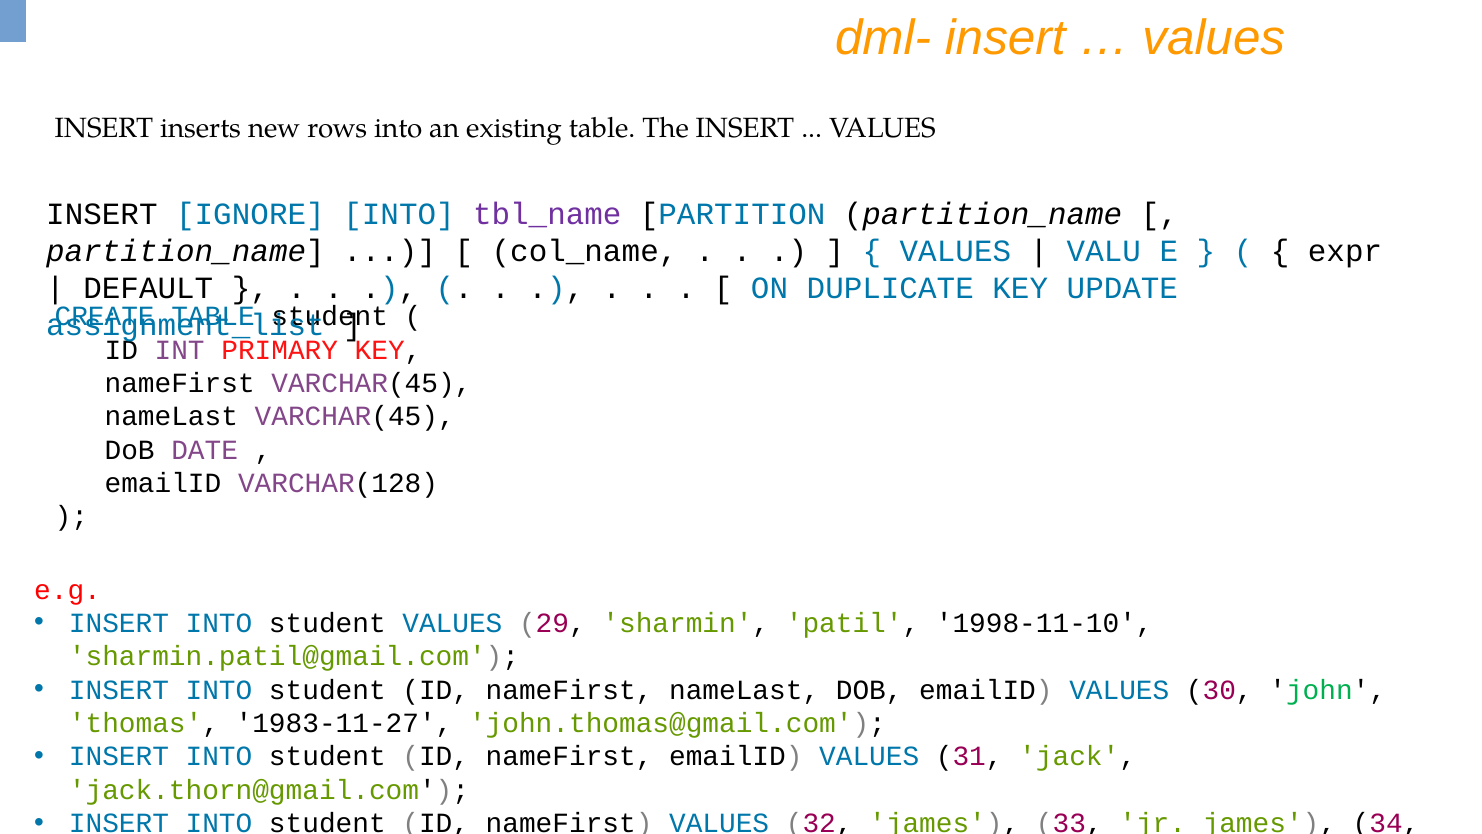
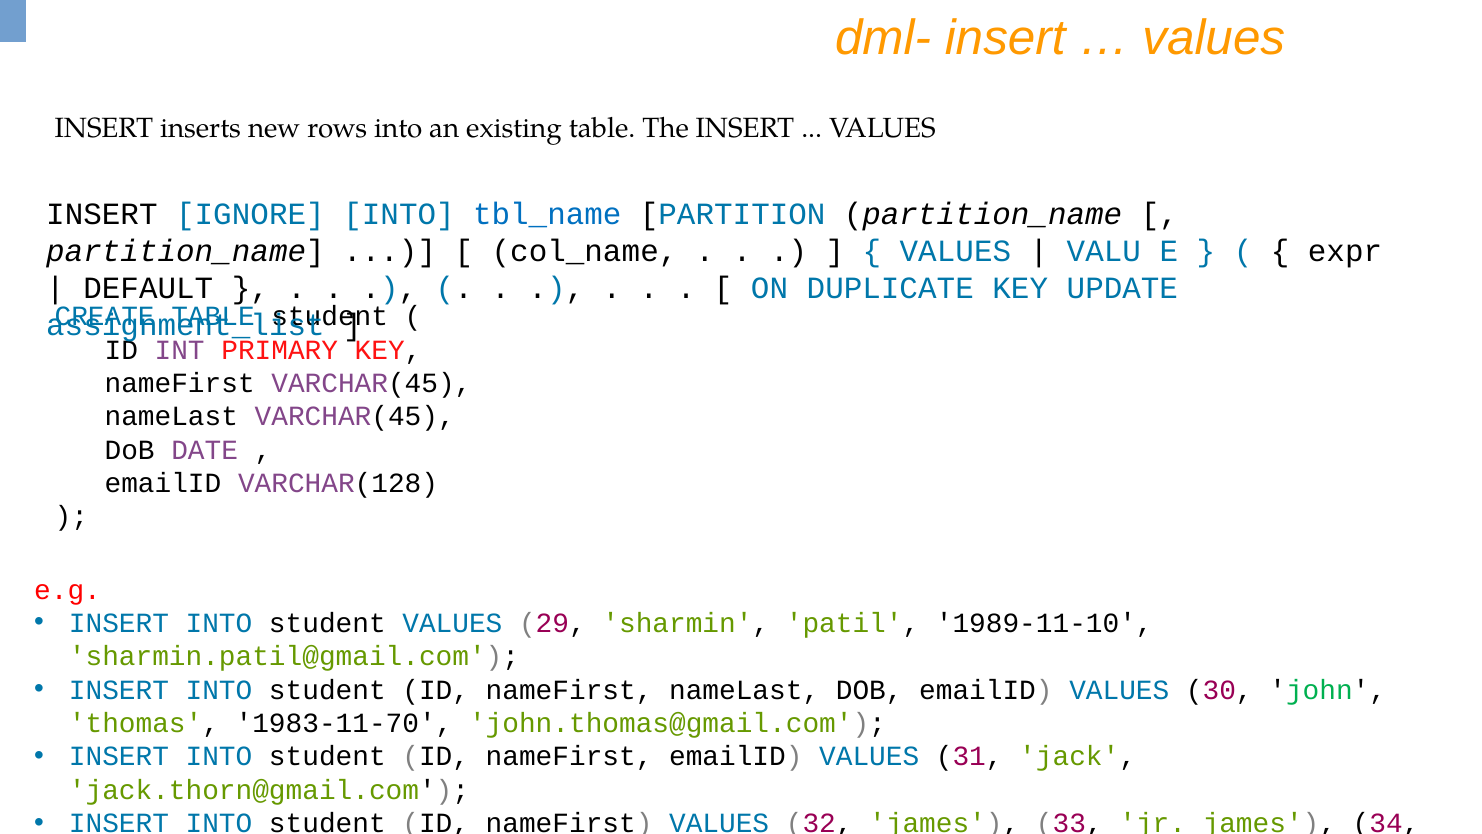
tbl_name colour: purple -> blue (547, 214)
1998-11-10: 1998-11-10 -> 1989-11-10 (1044, 623)
1983-11-27: 1983-11-27 -> 1983-11-70 (344, 723)
